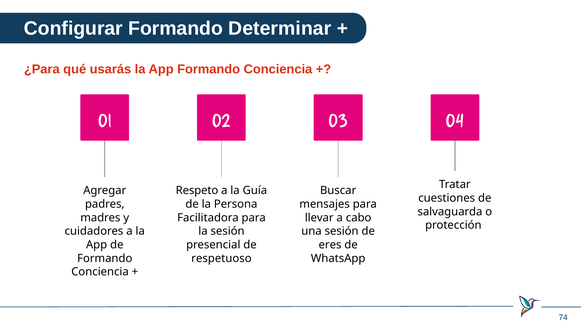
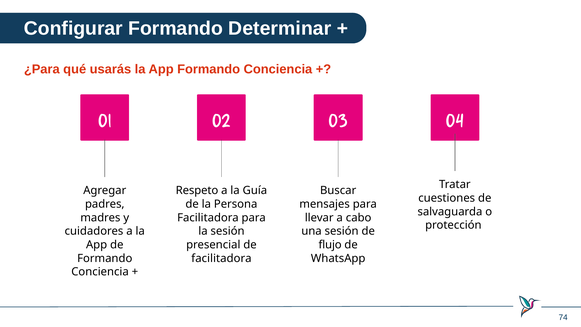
eres: eres -> flujo (330, 245)
respetuoso: respetuoso -> facilitadora (221, 258)
